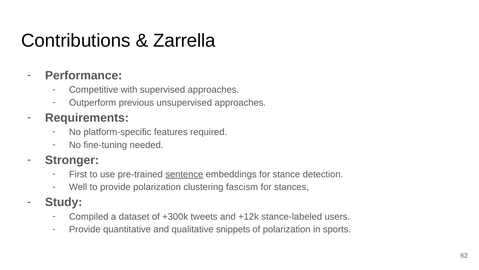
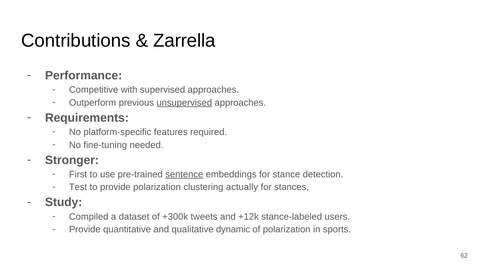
unsupervised underline: none -> present (184, 102)
Well: Well -> Test (78, 187)
fascism: fascism -> actually (242, 187)
snippets: snippets -> dynamic (233, 229)
